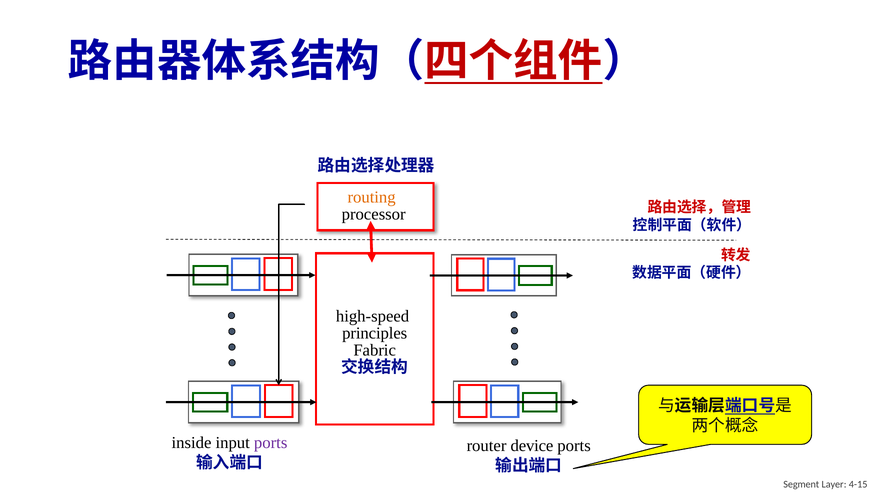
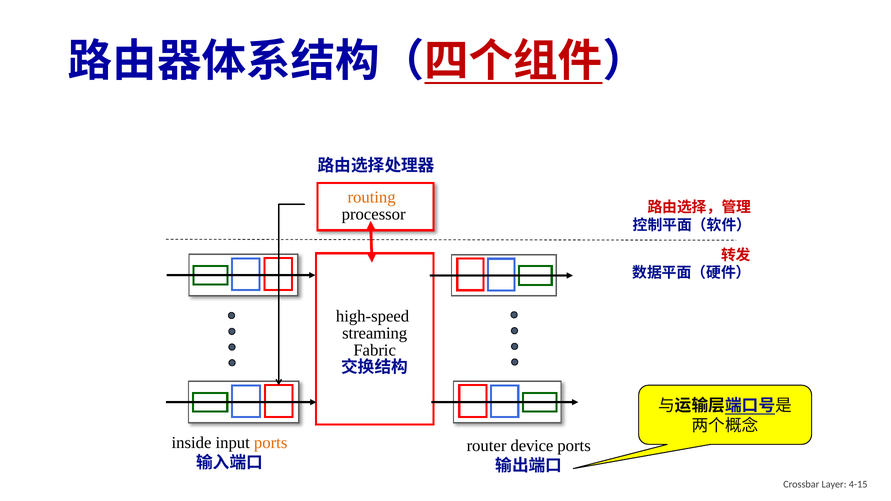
principles: principles -> streaming (375, 333)
ports colour: purple -> orange (271, 443)
Segment: Segment -> Crossbar (801, 485)
